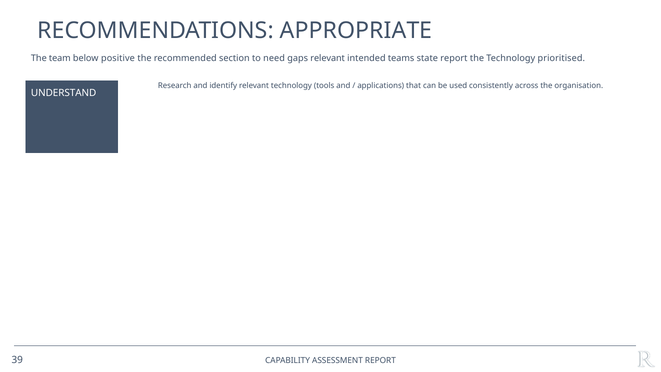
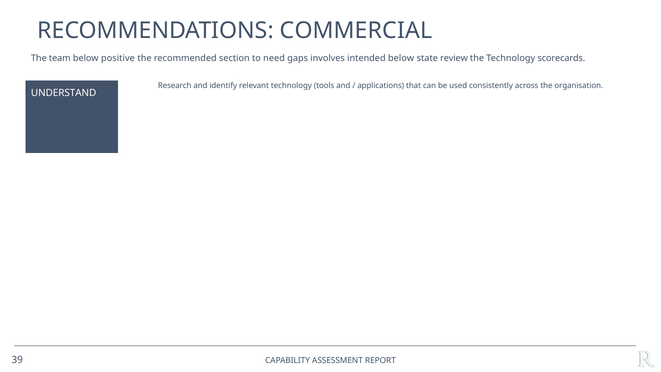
APPROPRIATE: APPROPRIATE -> COMMERCIAL (356, 31)
gaps relevant: relevant -> involves (328, 58)
intended teams: teams -> below (401, 58)
state report: report -> review (454, 58)
prioritised: prioritised -> scorecards (561, 58)
